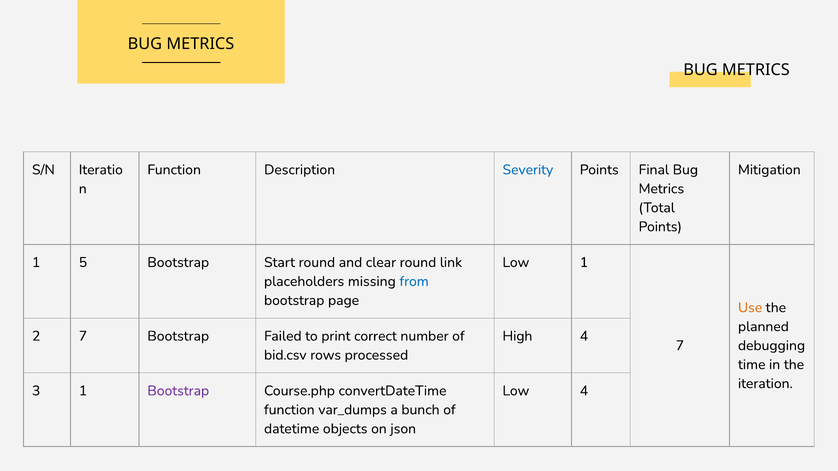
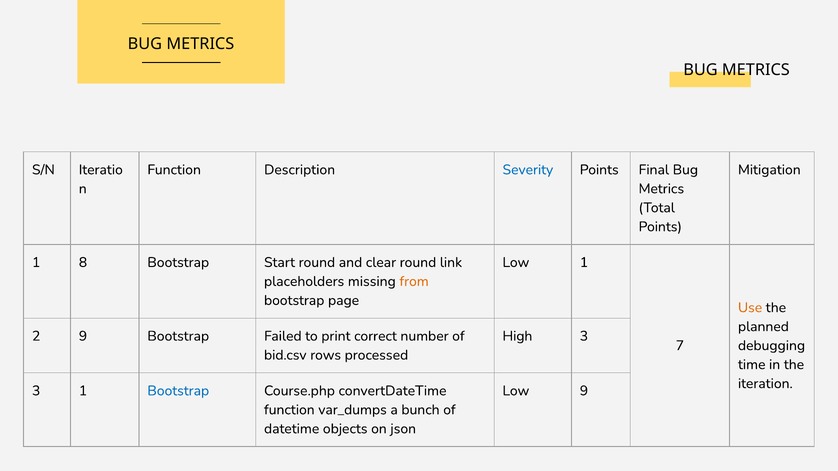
5: 5 -> 8 (83, 263)
from colour: blue -> orange (414, 282)
2 7: 7 -> 9 (83, 336)
High 4: 4 -> 3 (584, 336)
Bootstrap colour: purple -> blue (178, 391)
Low 4: 4 -> 9 (584, 391)
